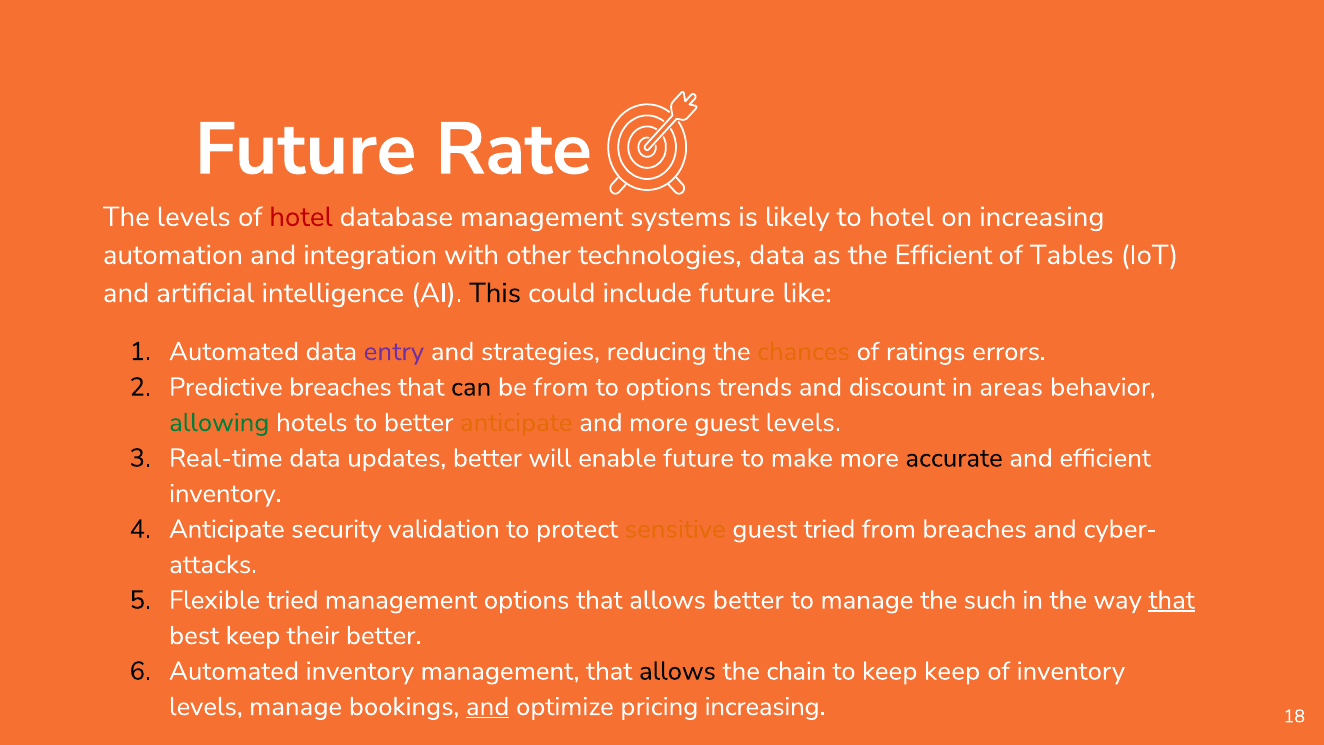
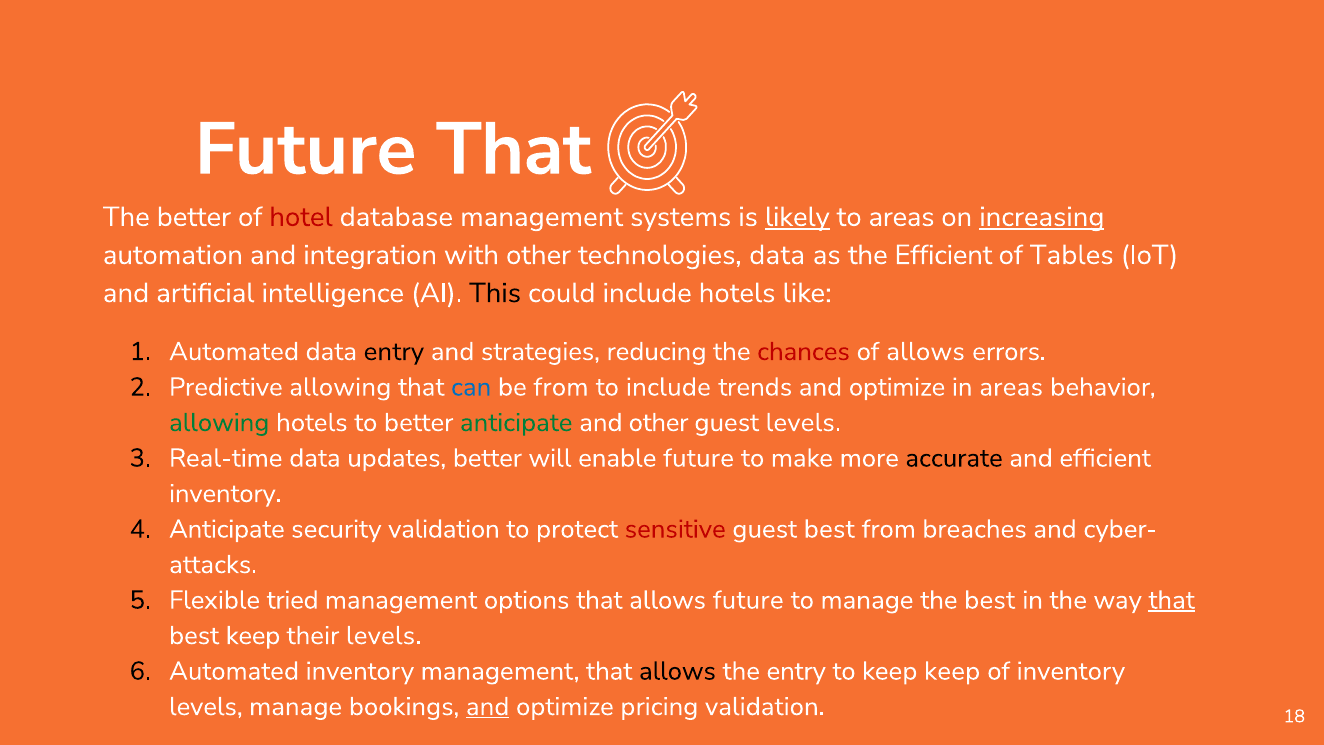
Future Rate: Rate -> That (514, 149)
The levels: levels -> better (194, 217)
likely underline: none -> present (797, 217)
to hotel: hotel -> areas (902, 217)
increasing underline: none -> present (1042, 217)
include future: future -> hotels (737, 293)
entry colour: purple -> black (394, 351)
chances colour: orange -> red (803, 351)
of ratings: ratings -> allows (926, 351)
Predictive breaches: breaches -> allowing (340, 387)
can colour: black -> blue (471, 387)
to options: options -> include (668, 387)
trends and discount: discount -> optimize (897, 387)
anticipate colour: orange -> green (516, 422)
and more: more -> other (659, 422)
sensitive colour: orange -> red (675, 529)
guest tried: tried -> best (829, 529)
allows better: better -> future (748, 600)
the such: such -> best (990, 600)
their better: better -> levels (384, 635)
the chain: chain -> entry (796, 671)
pricing increasing: increasing -> validation (765, 706)
